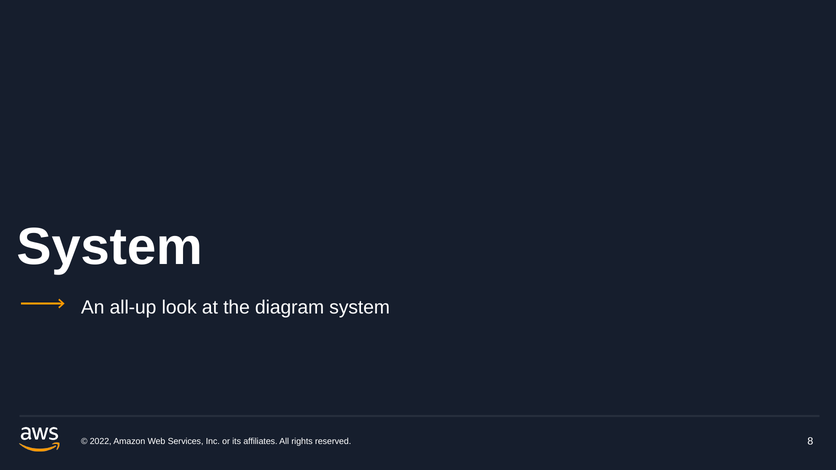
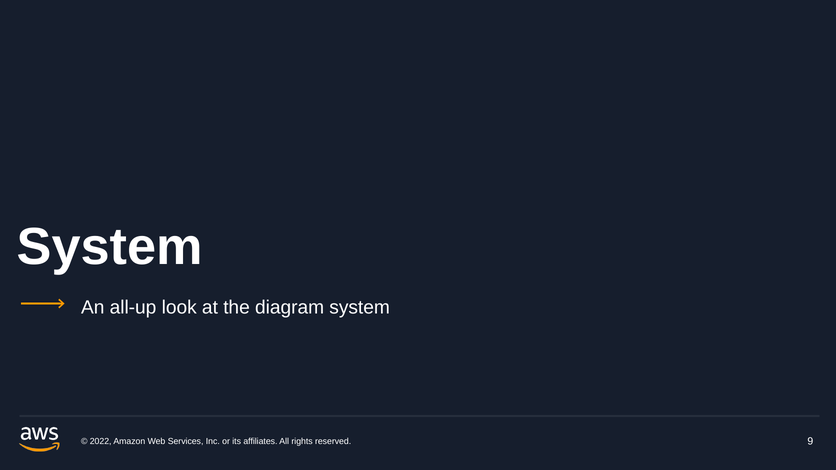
8: 8 -> 9 (810, 442)
